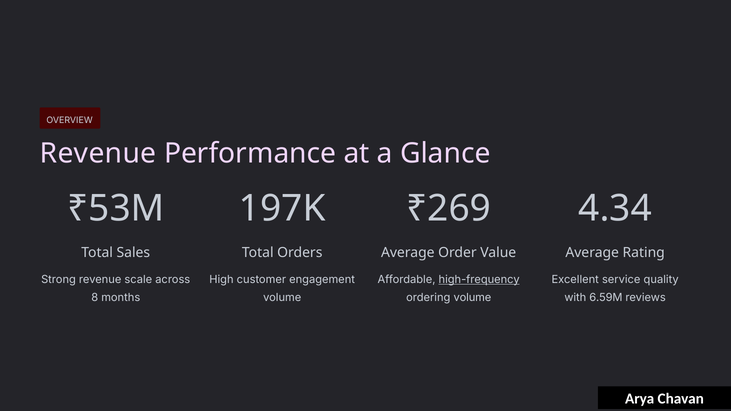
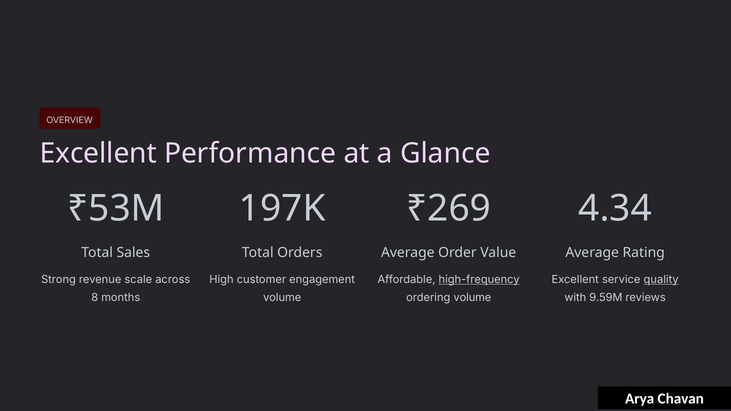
Revenue: Revenue -> Excellent (98, 154)
quality underline: none -> present (661, 280)
6.59M: 6.59M -> 9.59M (606, 298)
